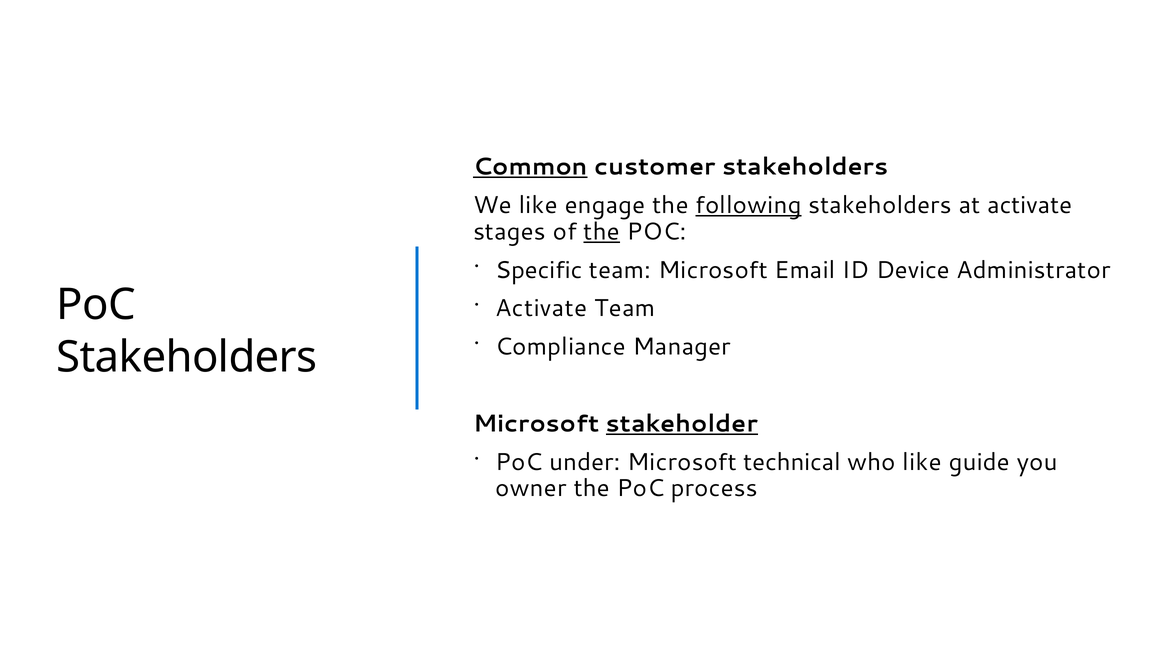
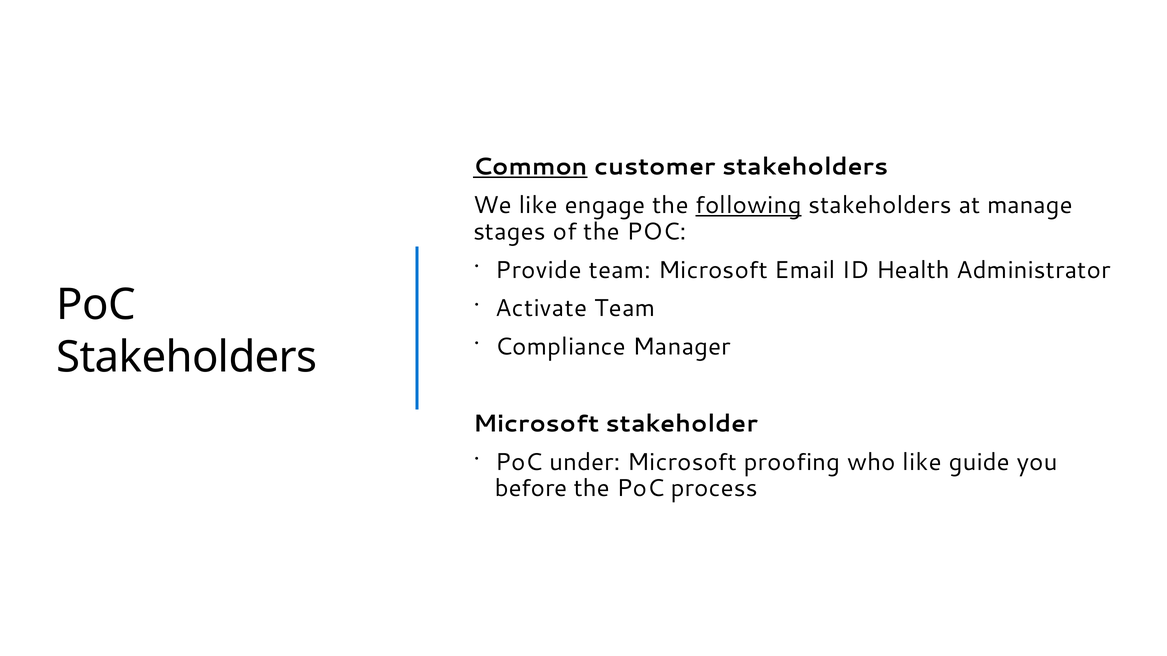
at activate: activate -> manage (1030, 205)
the underline: present -> none (602, 232)
Specific: Specific -> Provide (539, 270)
Device: Device -> Health (913, 270)
stakeholder underline: present -> none (682, 424)
technical: technical -> proofing (792, 463)
owner: owner -> before (531, 489)
